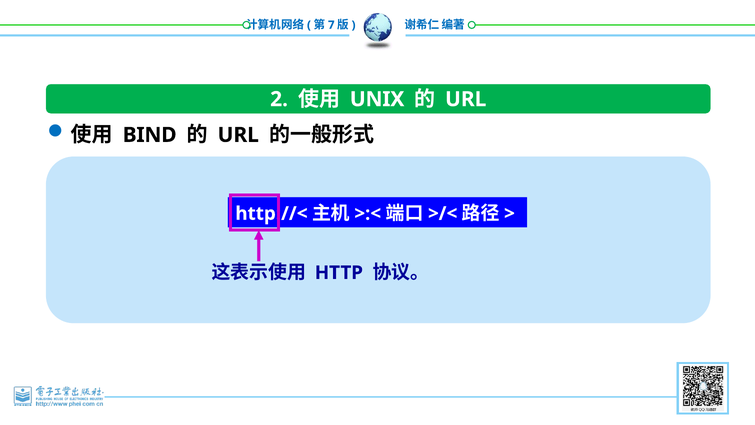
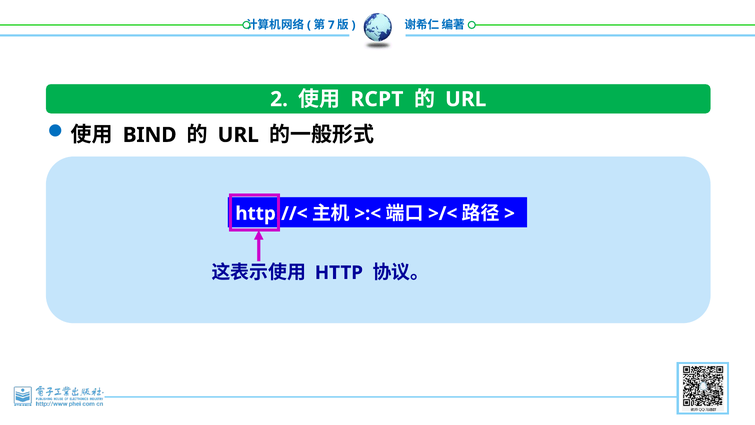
UNIX: UNIX -> RCPT (377, 99)
